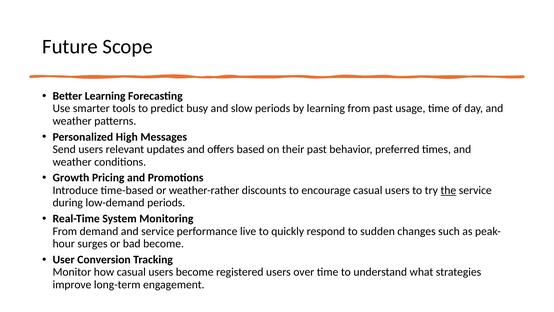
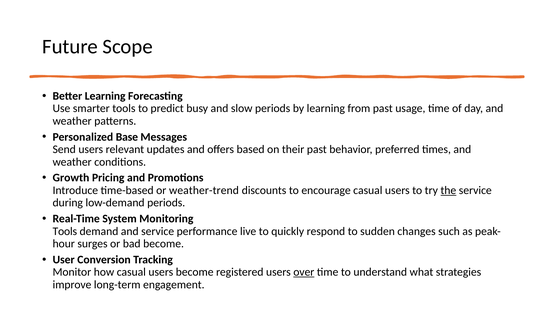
High: High -> Base (127, 137)
weather-rather: weather-rather -> weather-trend (204, 190)
From: From -> Tools (65, 231)
over underline: none -> present (304, 272)
